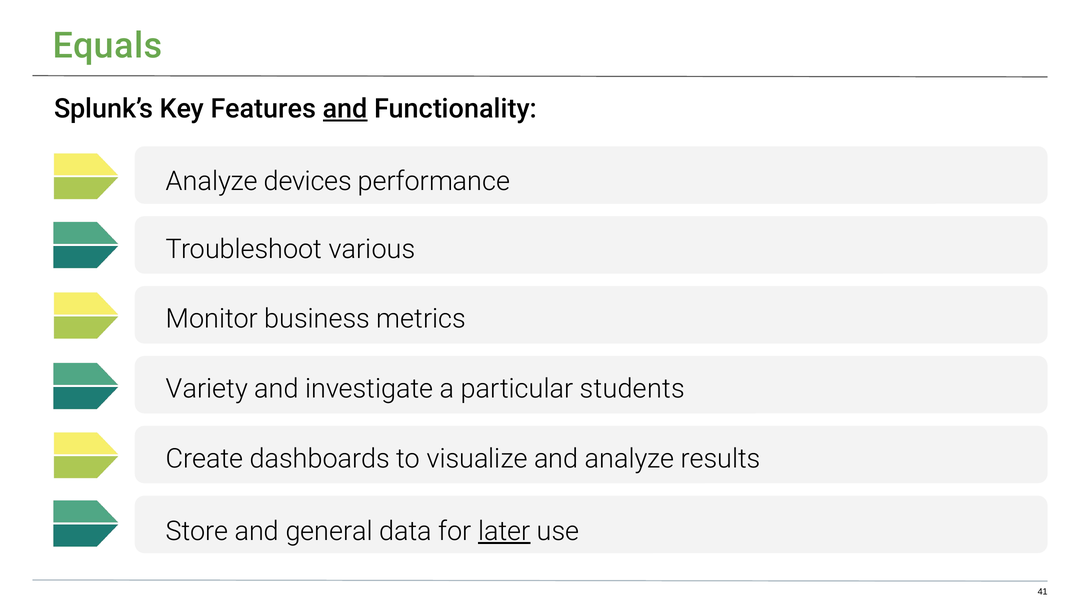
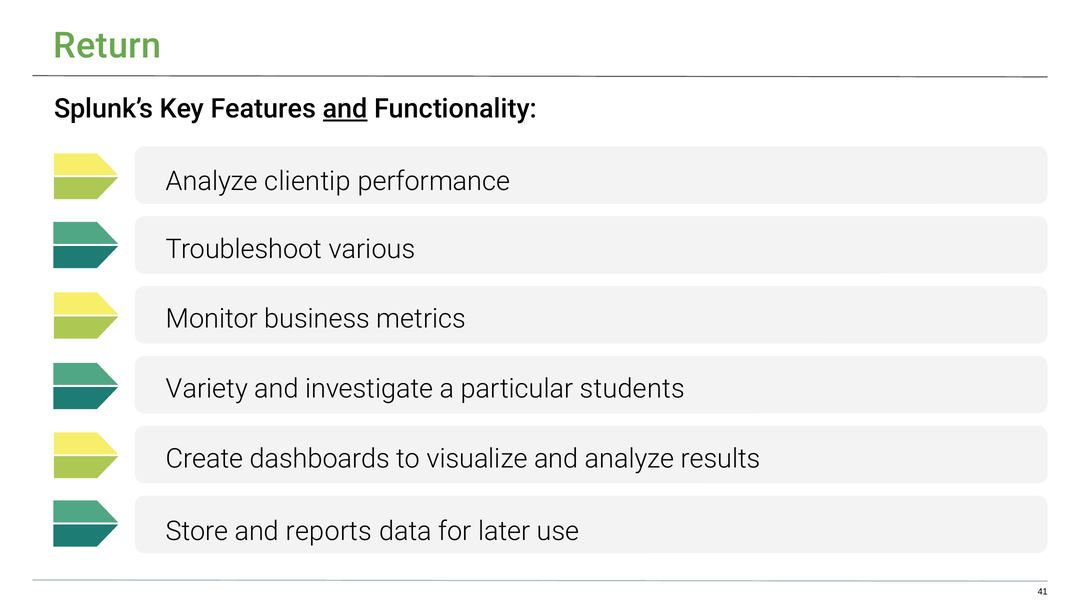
Equals: Equals -> Return (107, 46)
devices: devices -> clientip (308, 181)
general: general -> reports (329, 531)
later underline: present -> none (504, 531)
